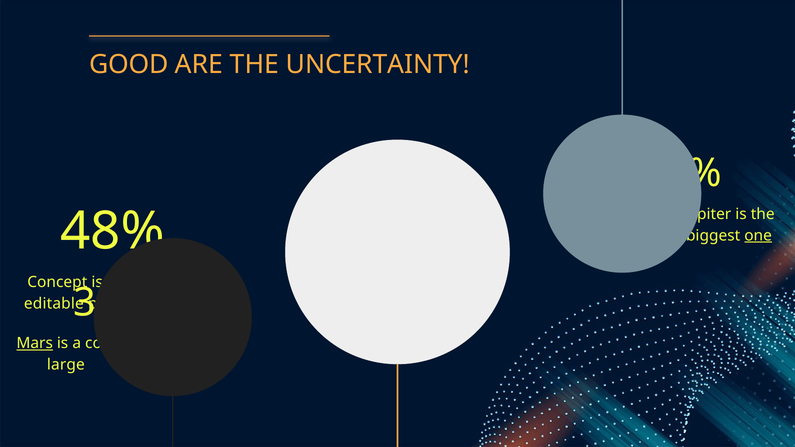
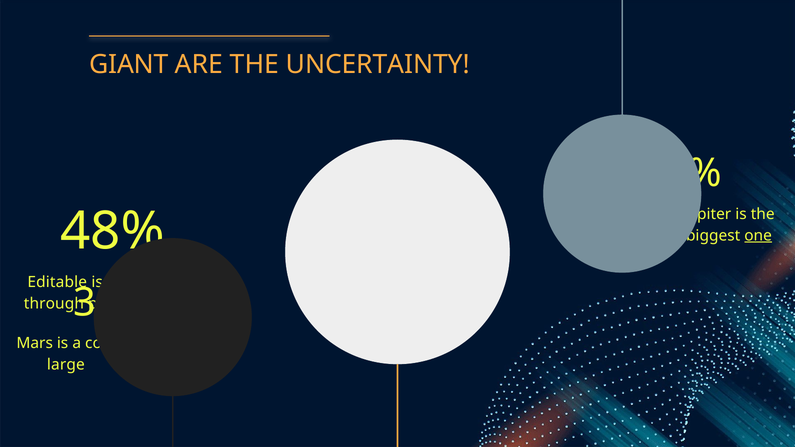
GOOD: GOOD -> GIANT (129, 64)
Concept: Concept -> Editable (57, 282)
editable: editable -> through (54, 304)
Mars underline: present -> none (35, 343)
